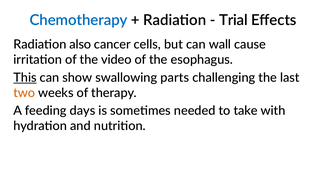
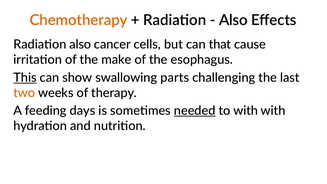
Chemotherapy colour: blue -> orange (79, 20)
Trial: Trial -> Also (233, 20)
wall: wall -> that (220, 45)
video: video -> make (116, 60)
needed underline: none -> present (195, 111)
to take: take -> with (246, 111)
